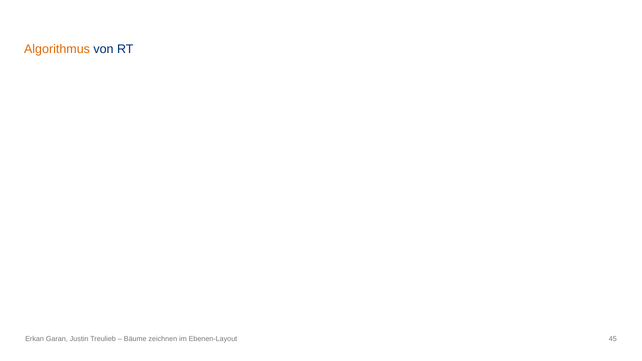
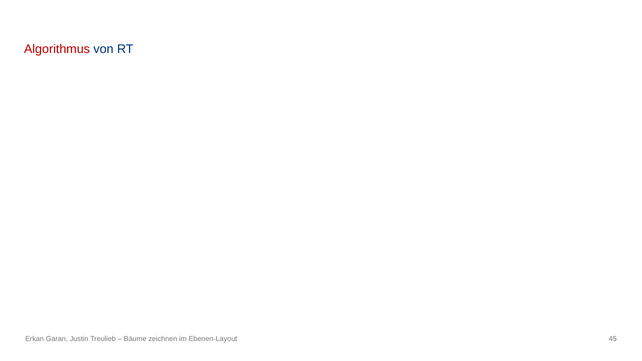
Algorithmus colour: orange -> red (57, 49)
